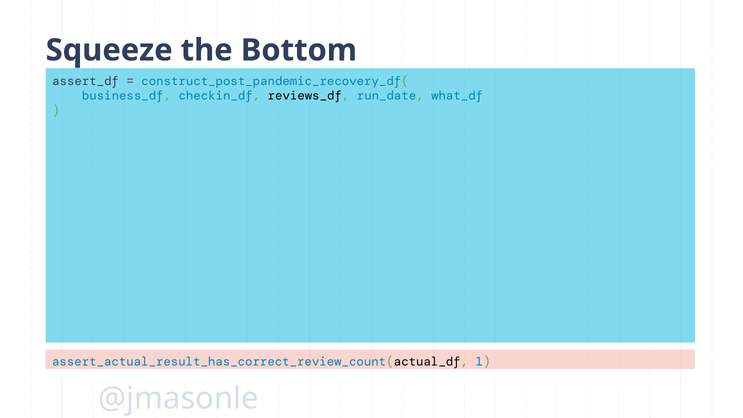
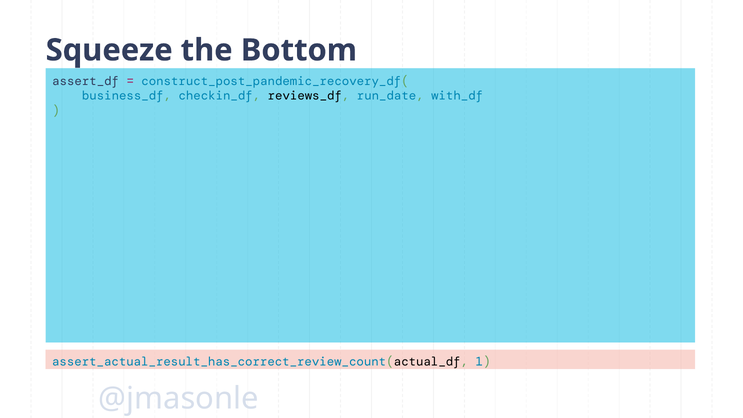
what_df: what_df -> with_df (457, 96)
